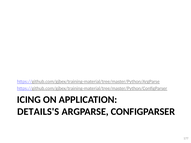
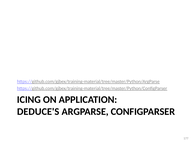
DETAILS'S: DETAILS'S -> DEDUCE'S (38, 112)
